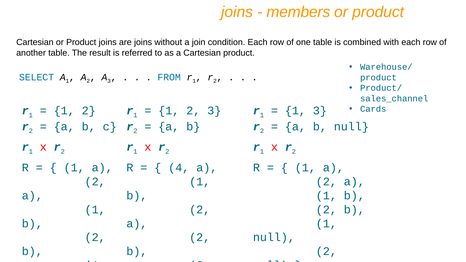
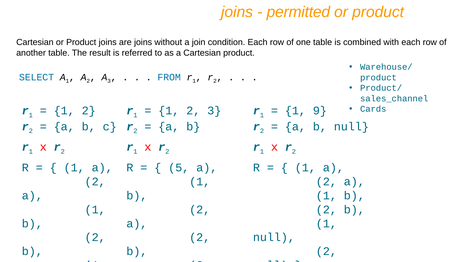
members: members -> permitted (298, 12)
1 3: 3 -> 9 (320, 111)
4: 4 -> 5 (179, 168)
